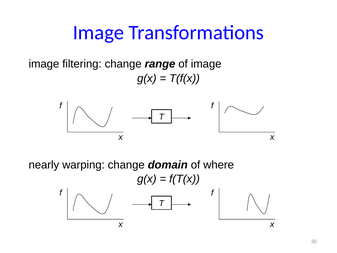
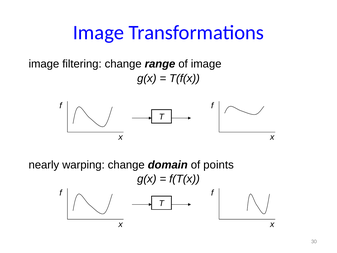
where: where -> points (219, 165)
